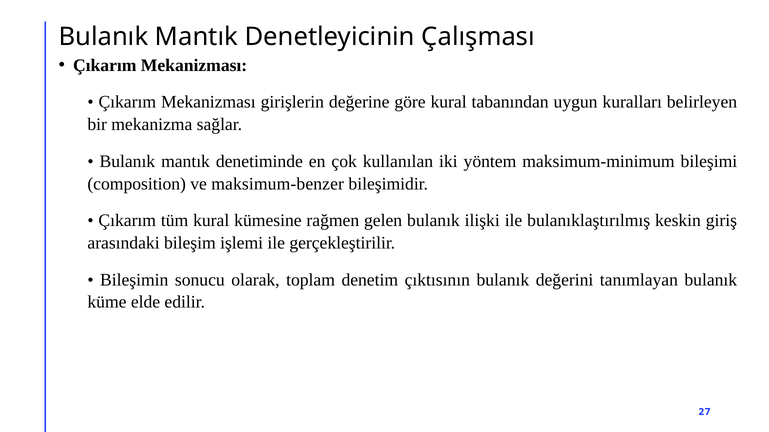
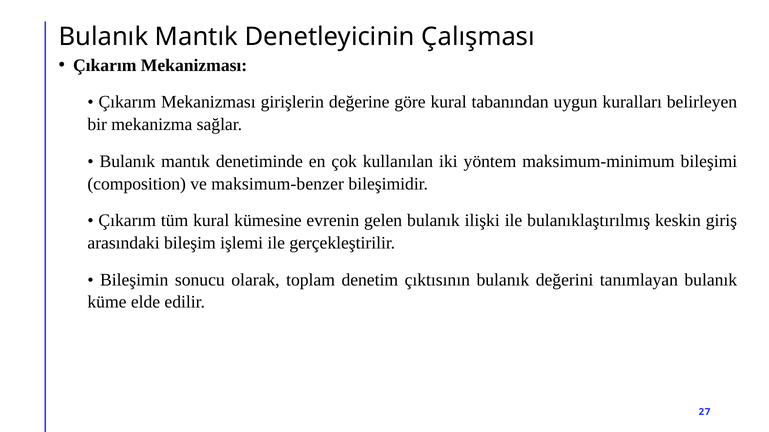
rağmen: rağmen -> evrenin (333, 221)
